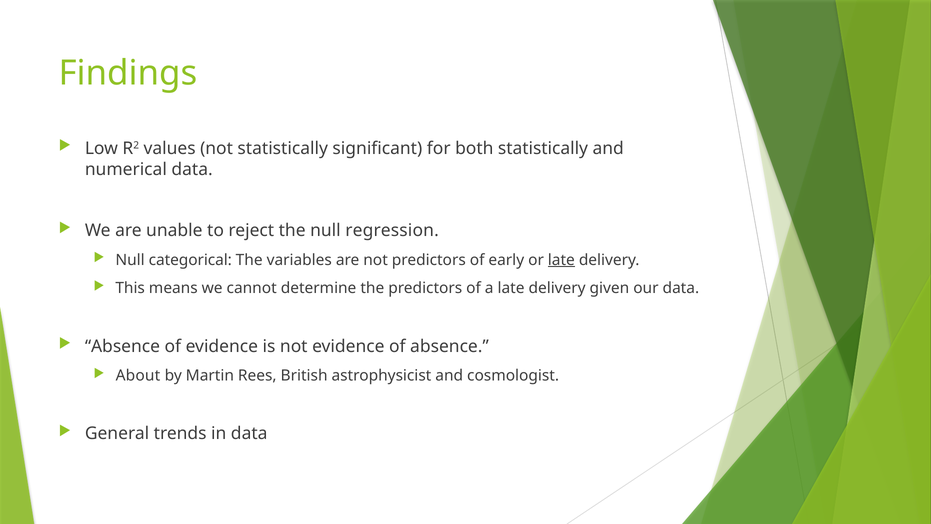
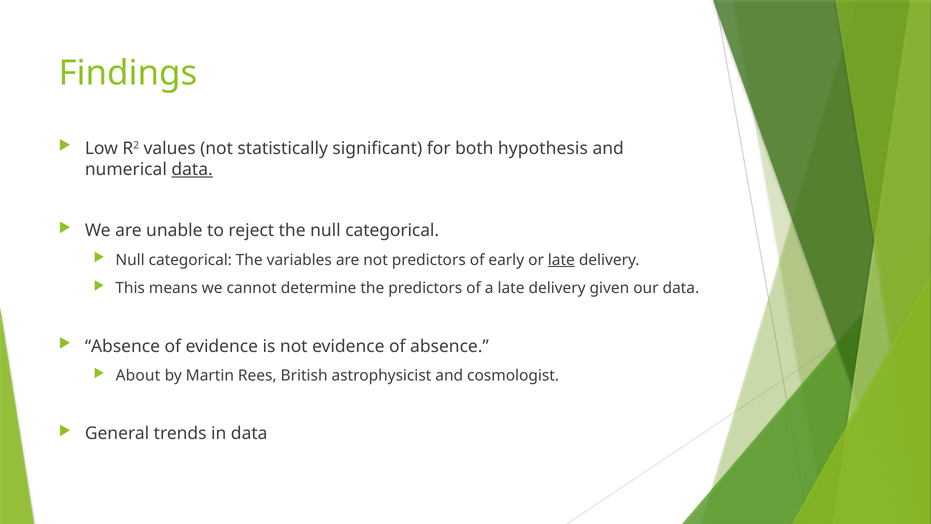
both statistically: statistically -> hypothesis (543, 148)
data underline: none -> present (192, 169)
the null regression: regression -> categorical (392, 231)
